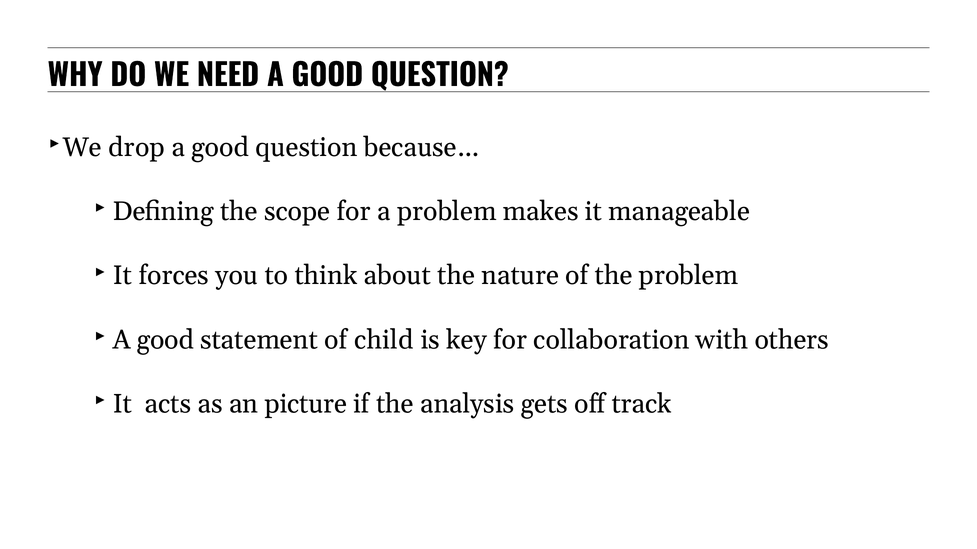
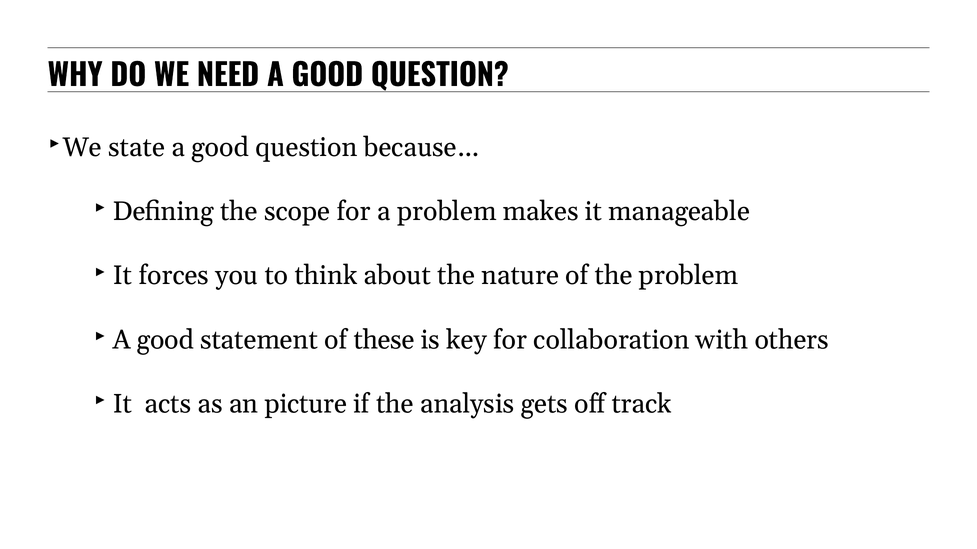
drop: drop -> state (137, 147)
child: child -> these (384, 340)
